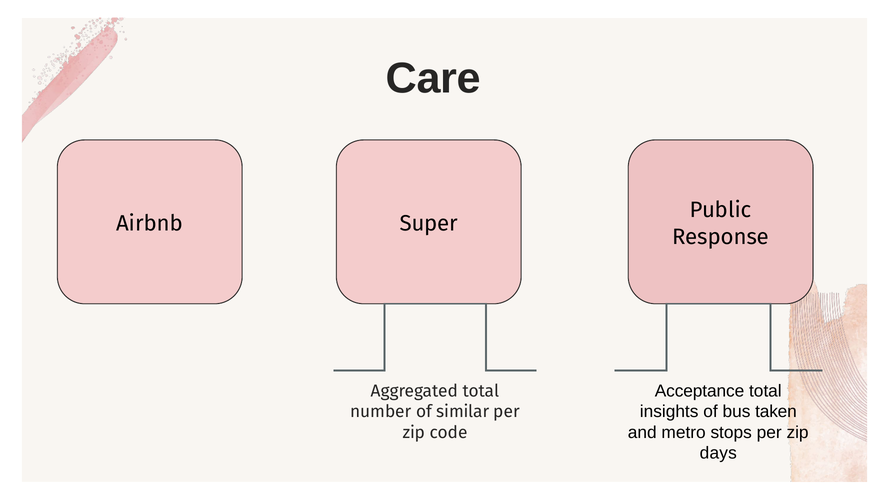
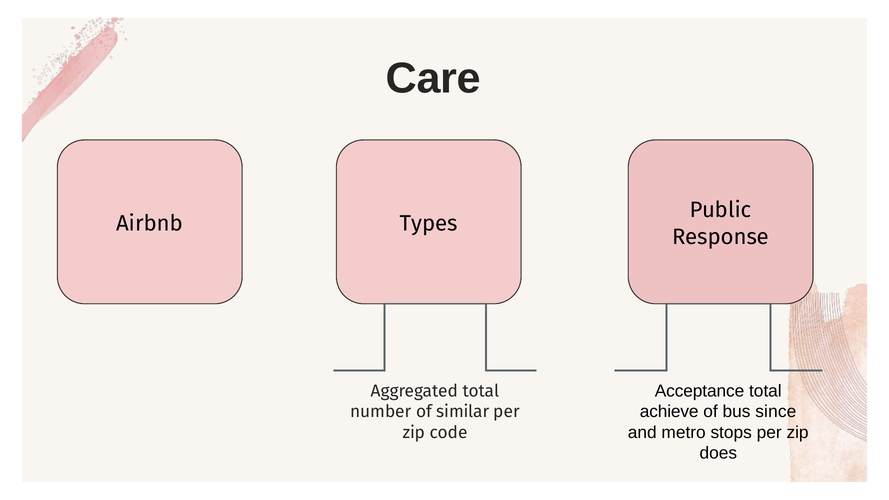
Super: Super -> Types (429, 223)
insights: insights -> achieve (669, 412)
taken: taken -> since (776, 412)
days: days -> does (718, 453)
